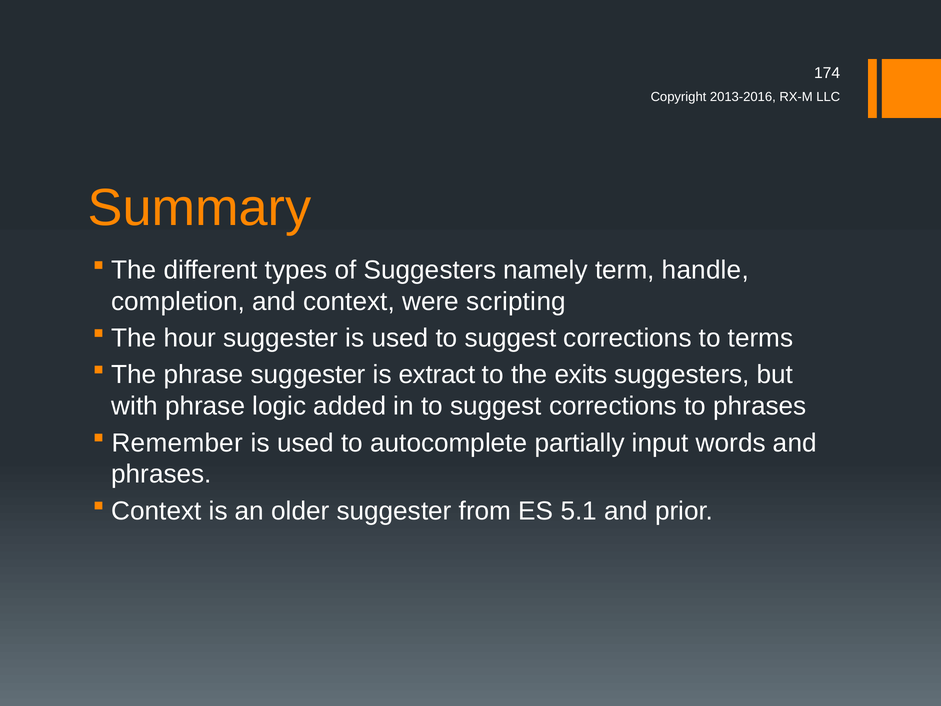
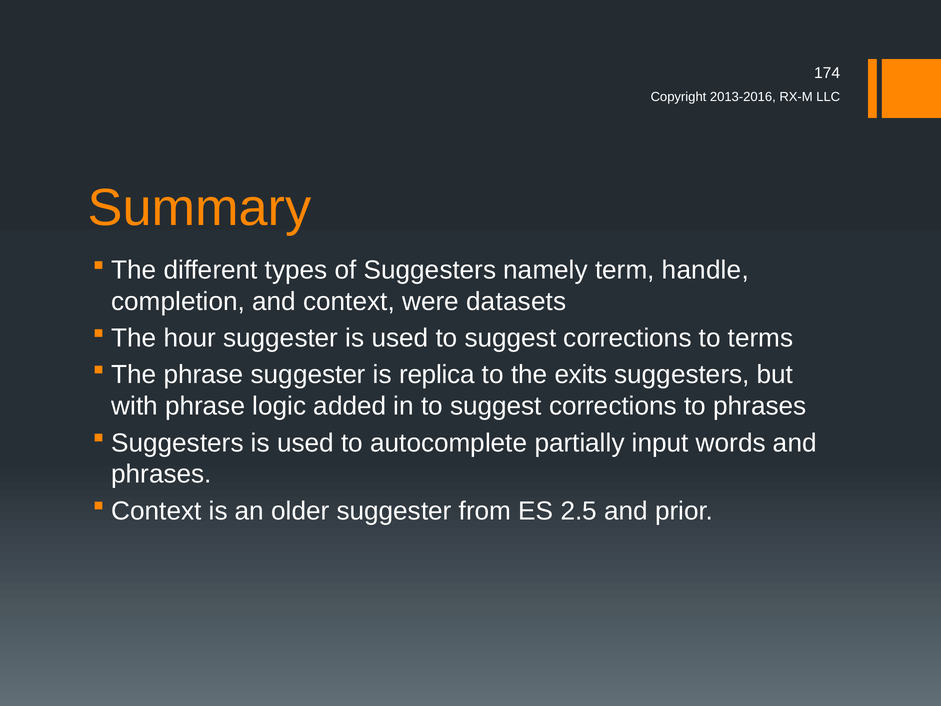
scripting: scripting -> datasets (516, 301)
extract: extract -> replica (437, 375)
Remember: Remember -> Suggesters (177, 443)
5.1: 5.1 -> 2.5 (579, 511)
